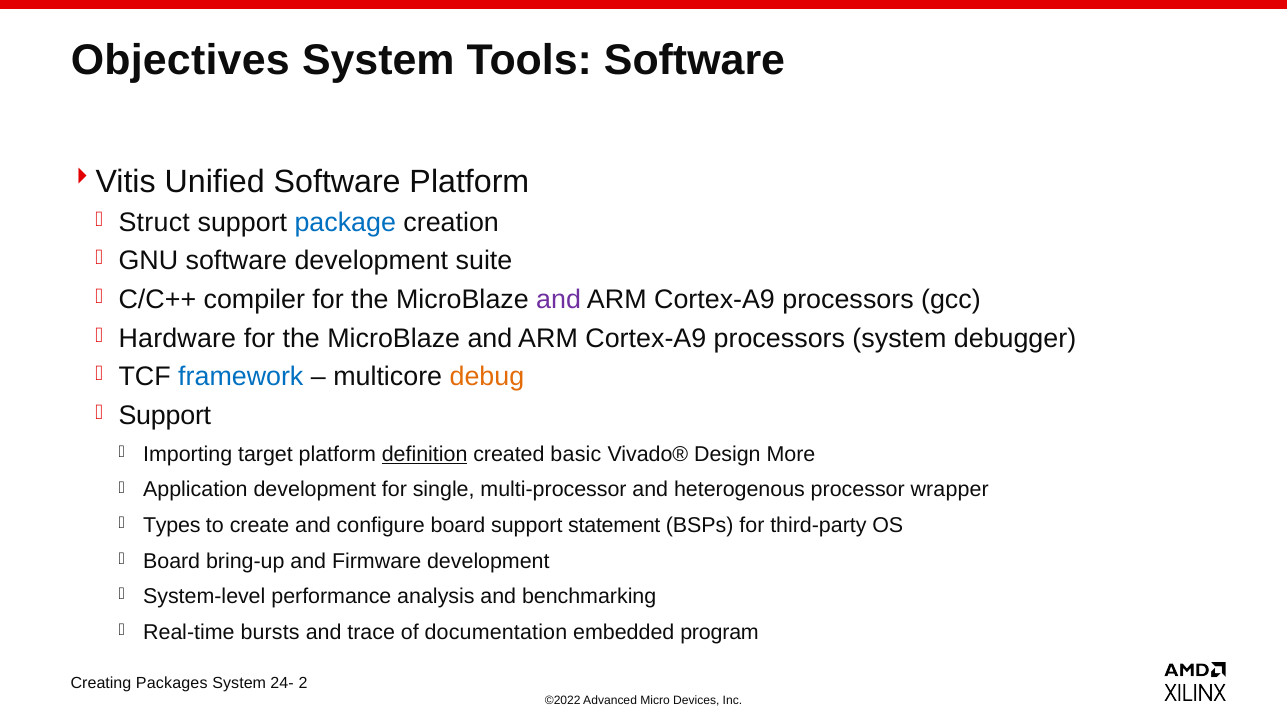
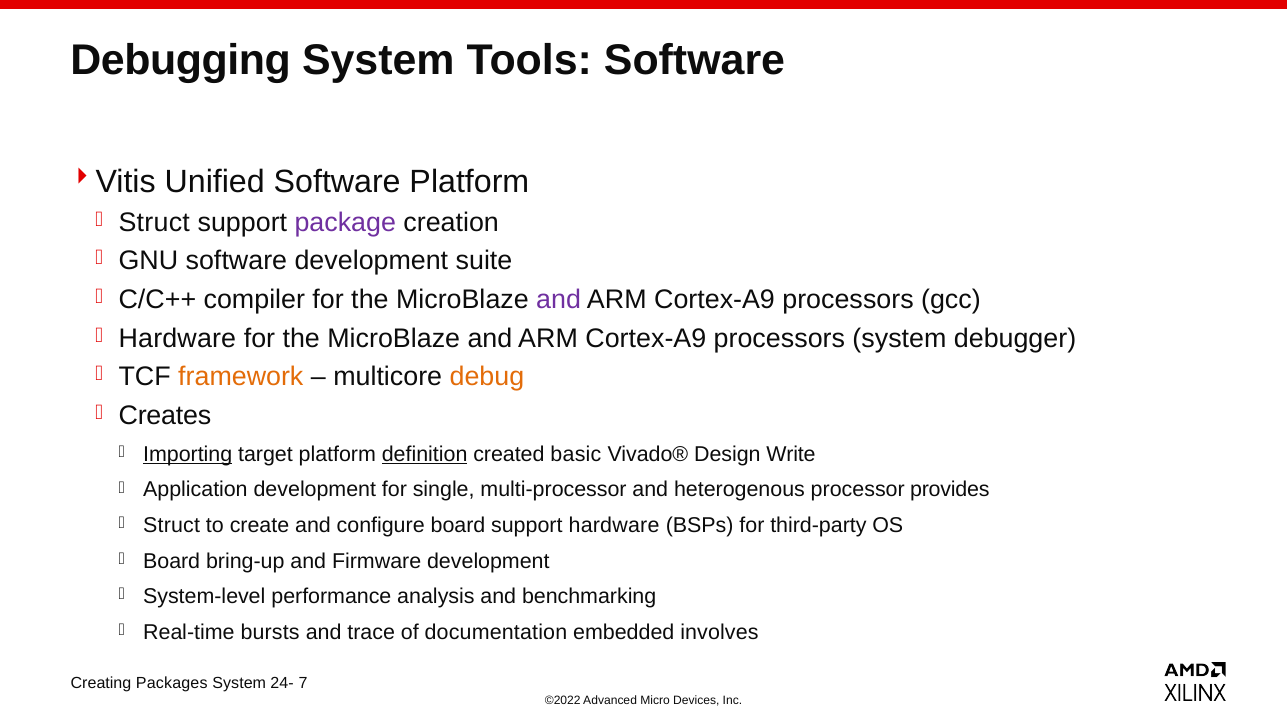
Objectives: Objectives -> Debugging (181, 60)
package colour: blue -> purple (345, 222)
framework colour: blue -> orange (241, 377)
Support: Support -> Creates (165, 416)
Importing underline: none -> present (188, 454)
More: More -> Write (791, 454)
wrapper: wrapper -> provides (950, 490)
Types: Types -> Struct (172, 525)
support statement: statement -> hardware (614, 525)
program: program -> involves (719, 632)
2: 2 -> 7 (303, 683)
